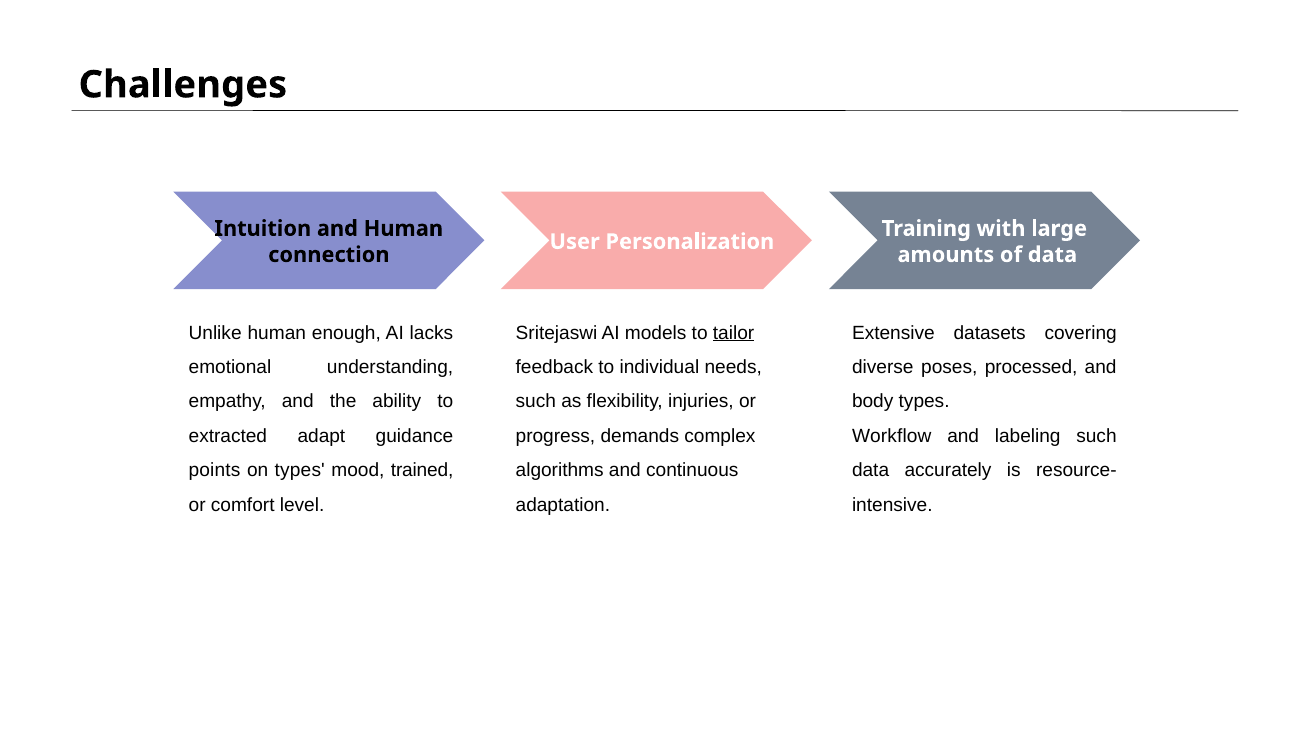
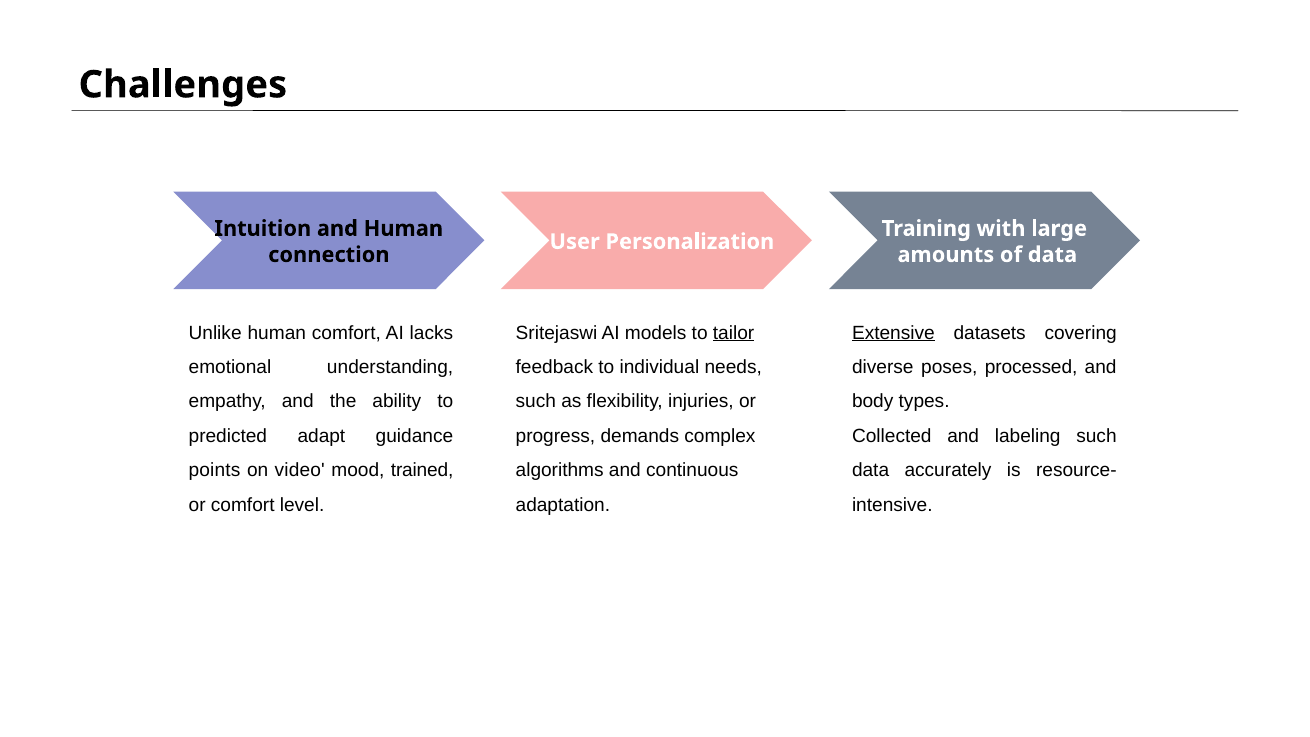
human enough: enough -> comfort (346, 333)
Extensive underline: none -> present (893, 333)
extracted: extracted -> predicted (228, 436)
Workflow: Workflow -> Collected (892, 436)
on types: types -> video (300, 470)
